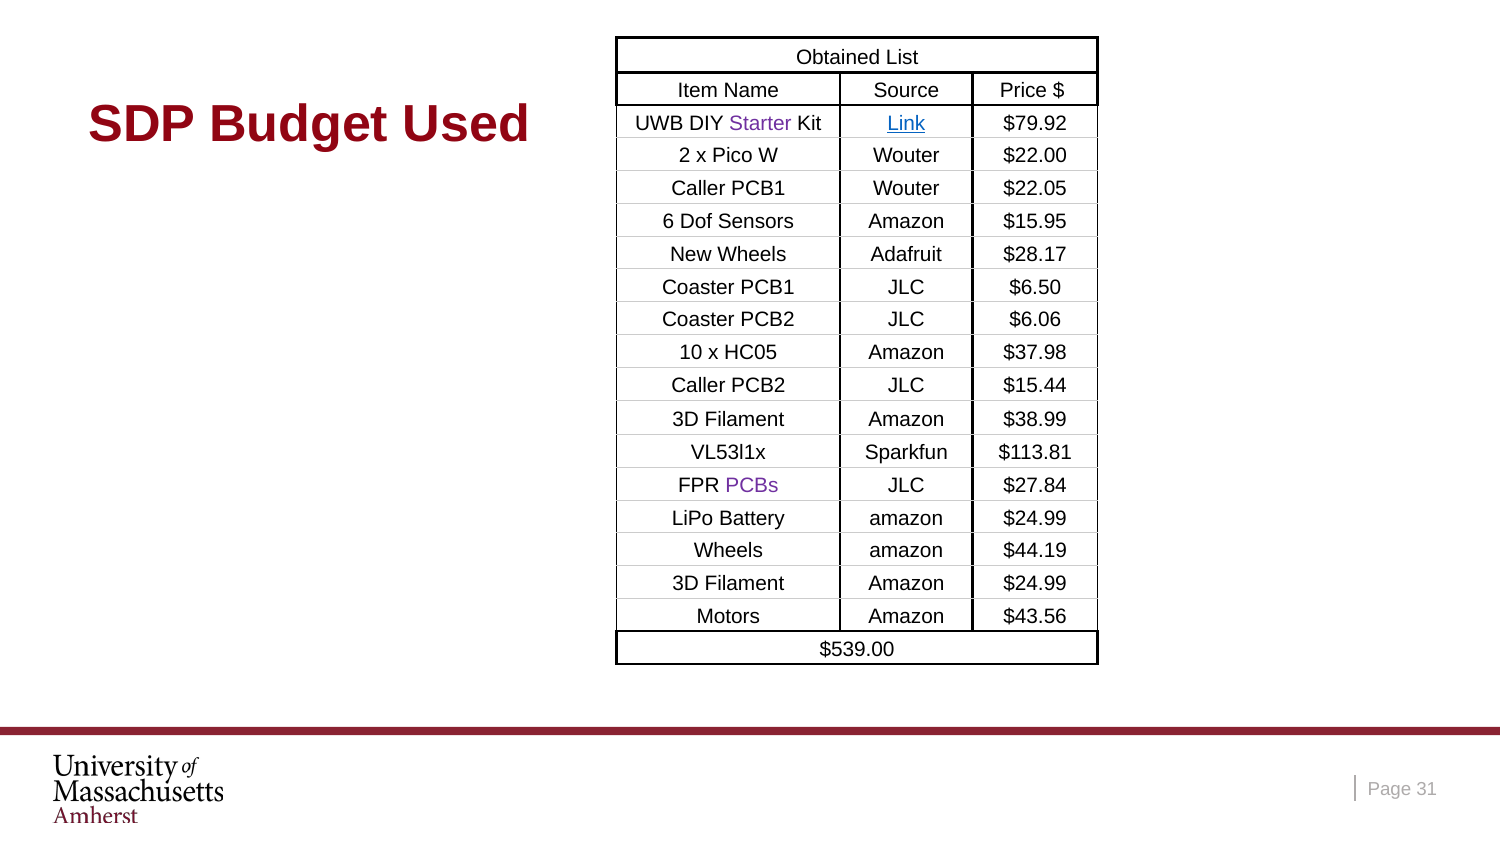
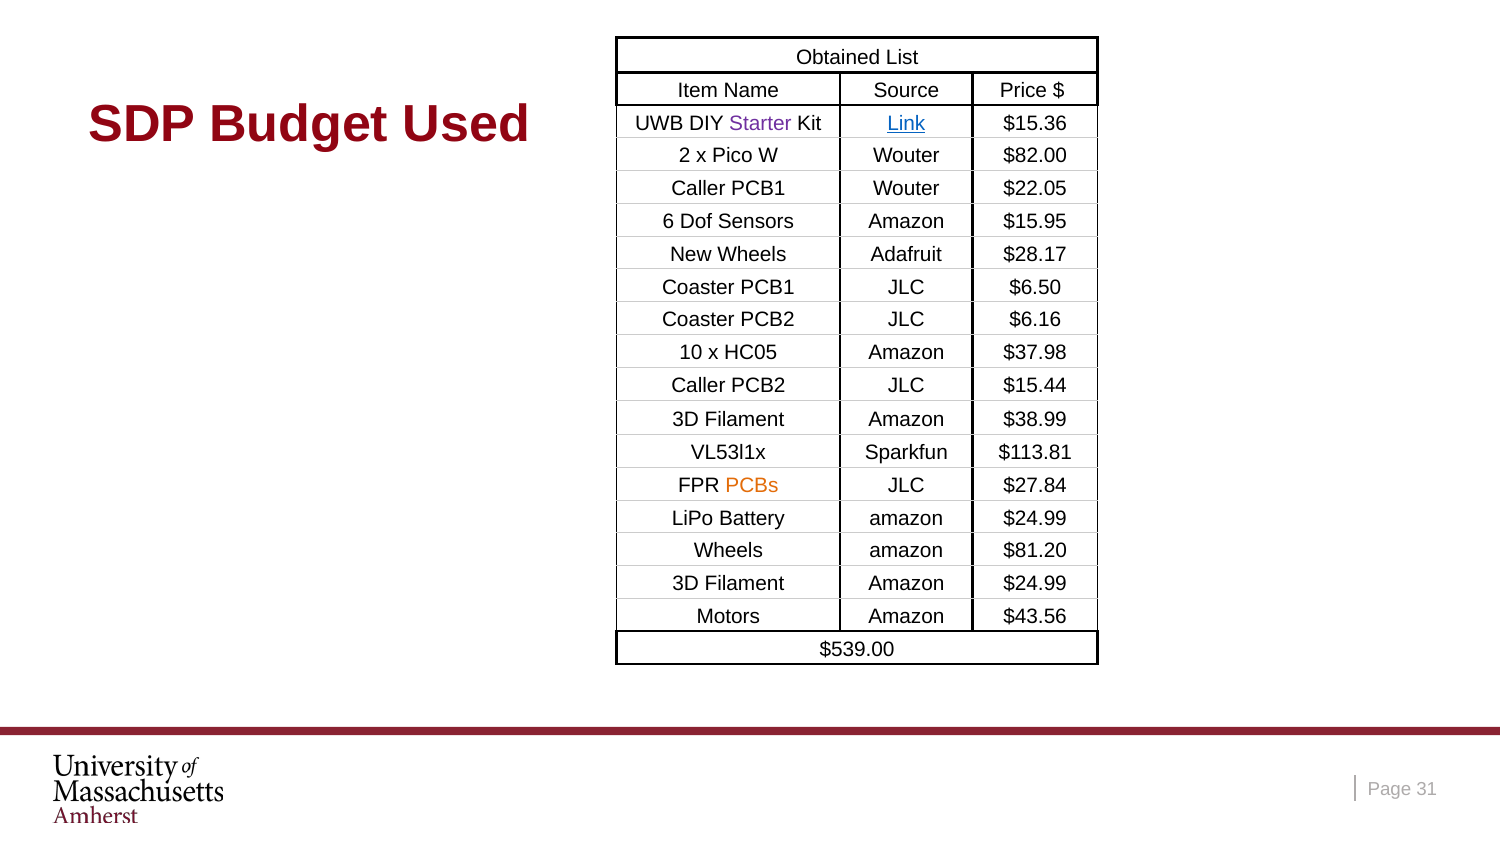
$79.92: $79.92 -> $15.36 (1035, 123)
$22.00: $22.00 -> $82.00 (1035, 156)
$6.06: $6.06 -> $6.16 (1035, 320)
PCBs colour: purple -> orange (752, 485)
$44.19: $44.19 -> $81.20 (1035, 551)
